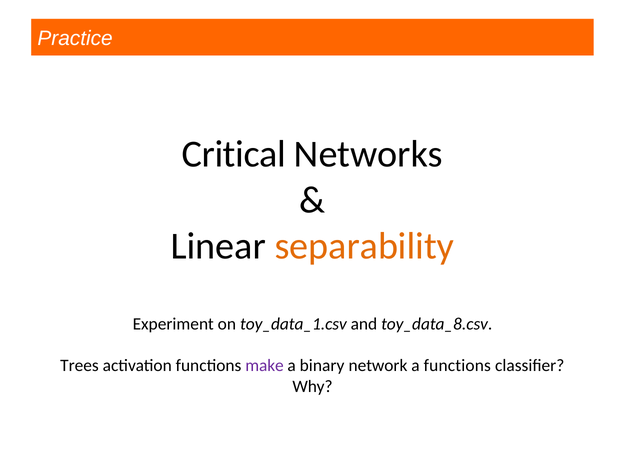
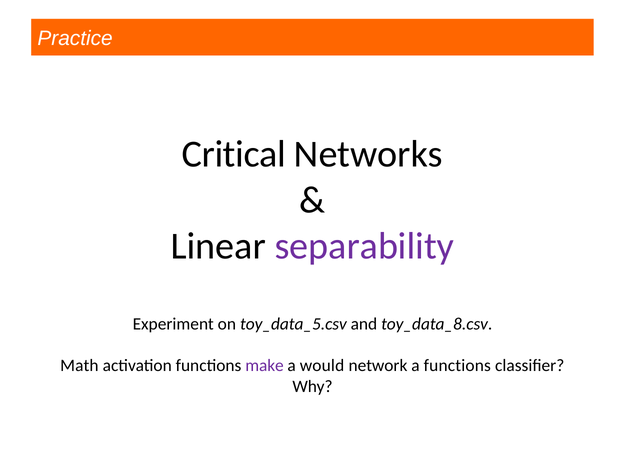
separability colour: orange -> purple (364, 246)
toy_data_1.csv: toy_data_1.csv -> toy_data_5.csv (293, 324)
Trees: Trees -> Math (79, 365)
binary: binary -> would (322, 365)
